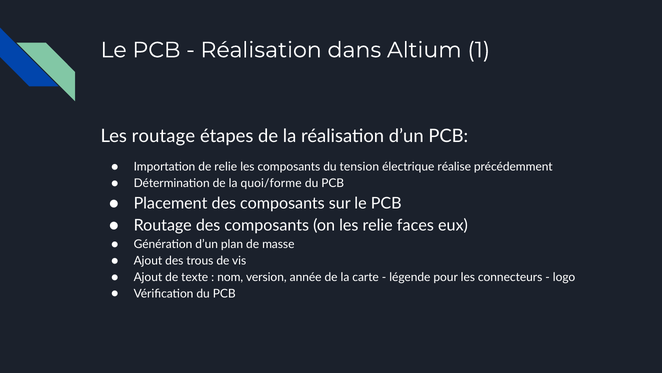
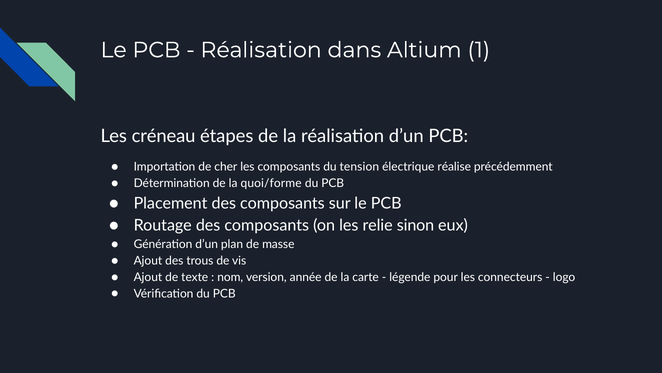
Les routage: routage -> créneau (164, 136)
de relie: relie -> cher (226, 167)
faces: faces -> sinon (416, 225)
